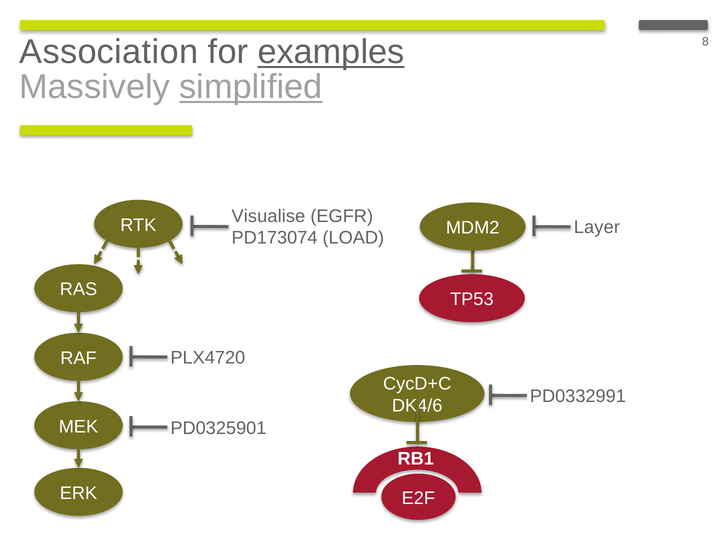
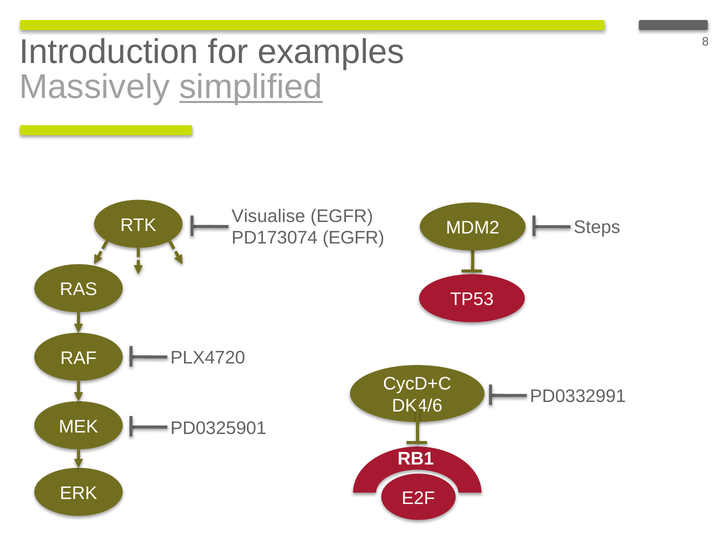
Association: Association -> Introduction (109, 52)
examples underline: present -> none (331, 52)
Layer: Layer -> Steps (597, 227)
PD173074 LOAD: LOAD -> EGFR (353, 238)
